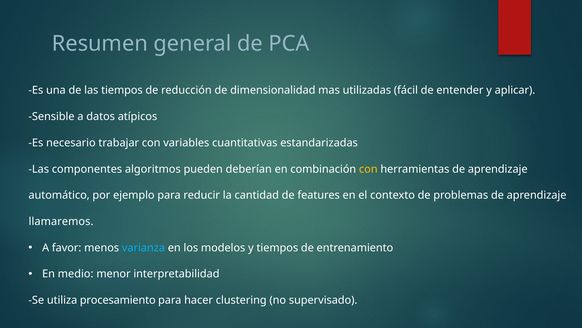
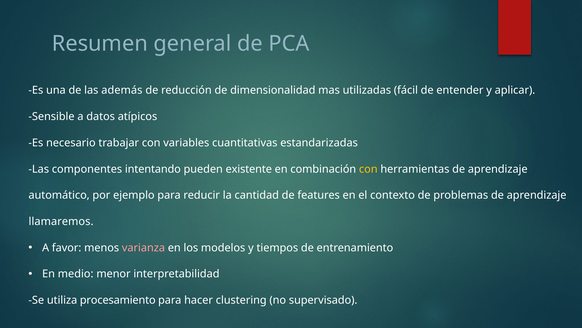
las tiempos: tiempos -> además (122, 90)
algoritmos: algoritmos -> intentando (153, 169)
deberían: deberían -> existente (249, 169)
varianza colour: light blue -> pink (143, 247)
